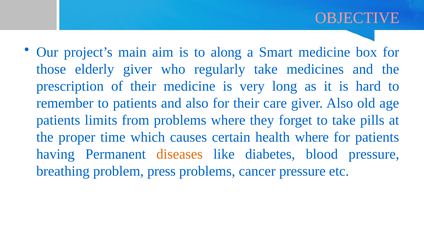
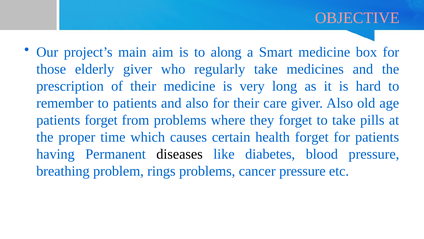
patients limits: limits -> forget (101, 120)
health where: where -> forget (312, 137)
diseases colour: orange -> black (180, 154)
press: press -> rings (161, 171)
